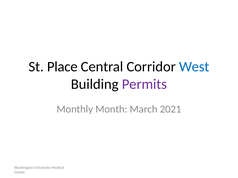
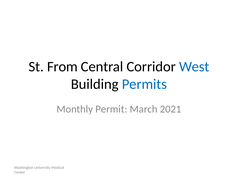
Place: Place -> From (62, 67)
Permits colour: purple -> blue (144, 84)
Month: Month -> Permit (111, 109)
